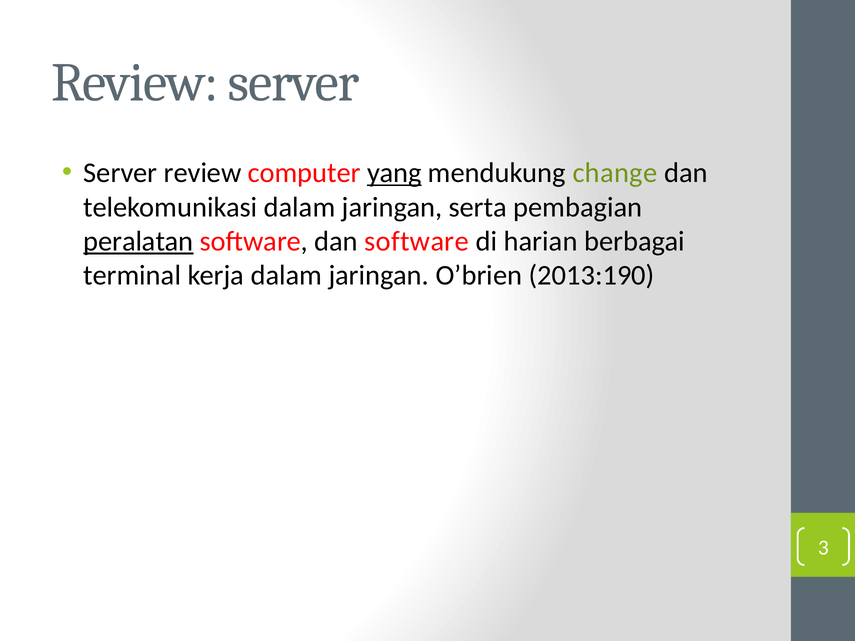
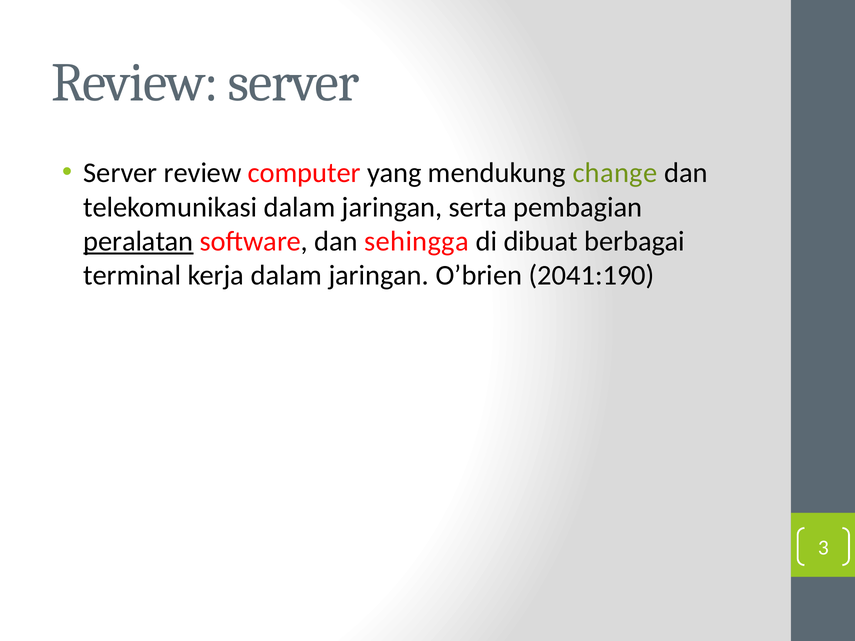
yang underline: present -> none (394, 173)
dan software: software -> sehingga (417, 241)
harian: harian -> dibuat (541, 241)
2013:190: 2013:190 -> 2041:190 (592, 276)
